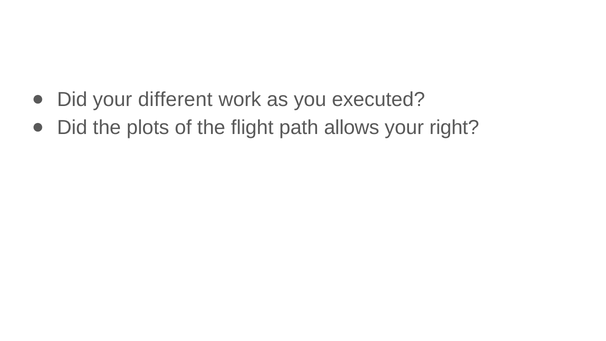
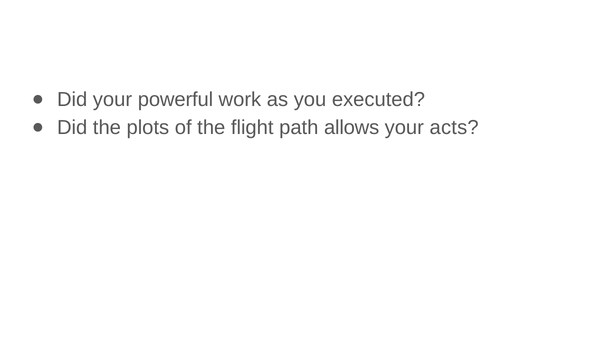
different: different -> powerful (175, 100)
right: right -> acts (454, 127)
